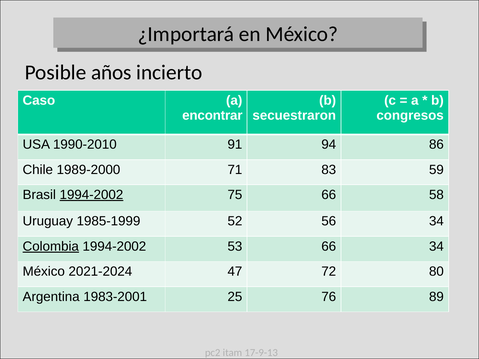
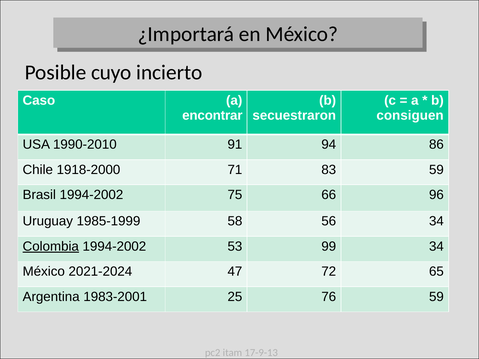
años: años -> cuyo (111, 73)
congresos: congresos -> consiguen (410, 115)
1989-2000: 1989-2000 -> 1918-2000 (88, 170)
1994-2002 underline: present -> none (91, 195)
58: 58 -> 96 (436, 195)
52: 52 -> 58 (235, 221)
53 66: 66 -> 99 (329, 247)
80: 80 -> 65 (436, 272)
76 89: 89 -> 59 (436, 297)
